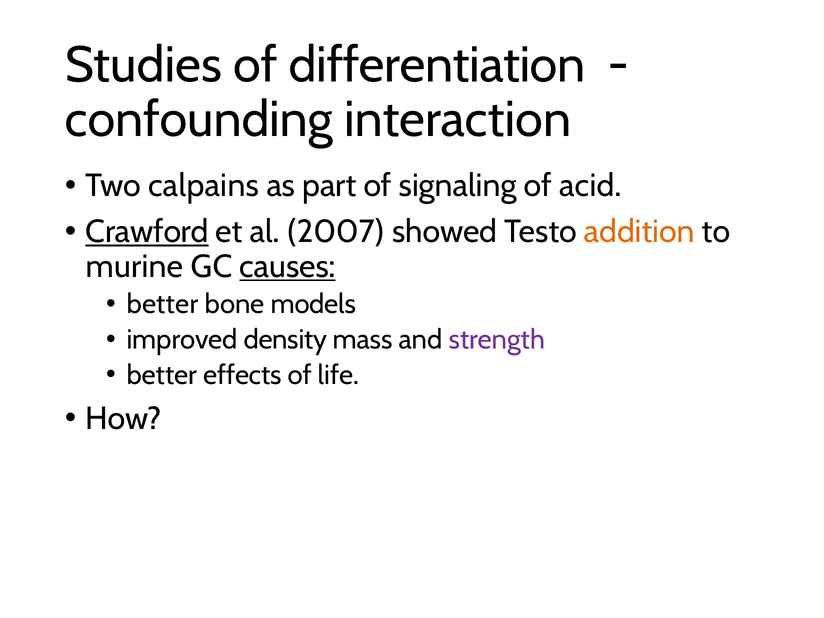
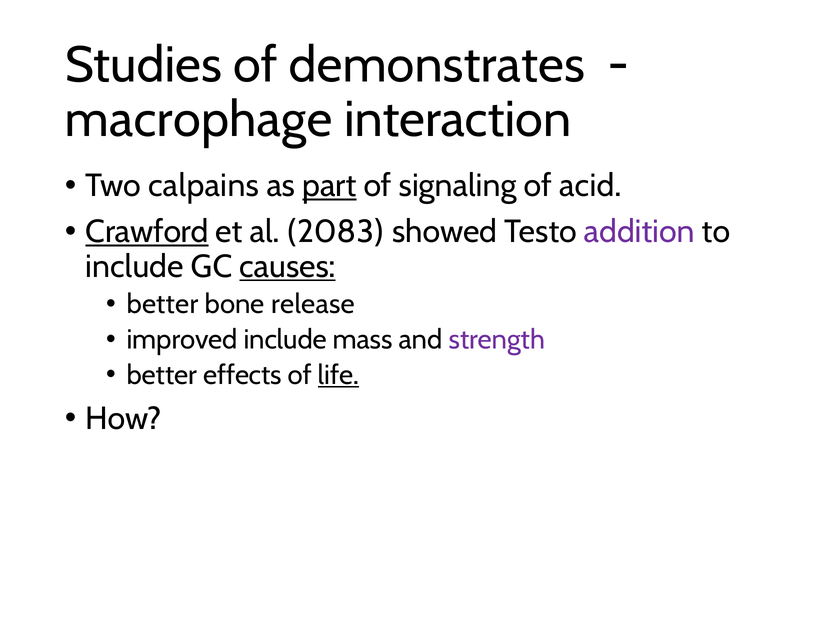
differentiation: differentiation -> demonstrates (437, 65)
confounding: confounding -> macrophage (199, 119)
part underline: none -> present (329, 186)
2007: 2007 -> 2083 (336, 232)
addition colour: orange -> purple (639, 232)
murine: murine -> include (135, 266)
models: models -> release (313, 304)
improved density: density -> include (285, 340)
life underline: none -> present (338, 375)
